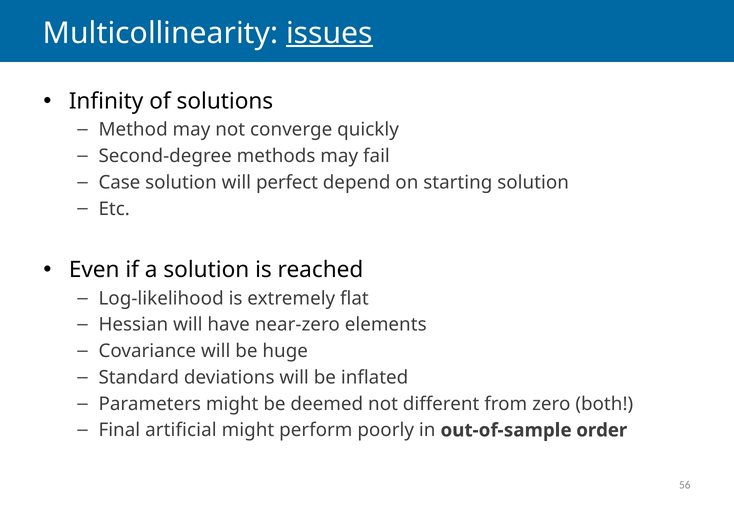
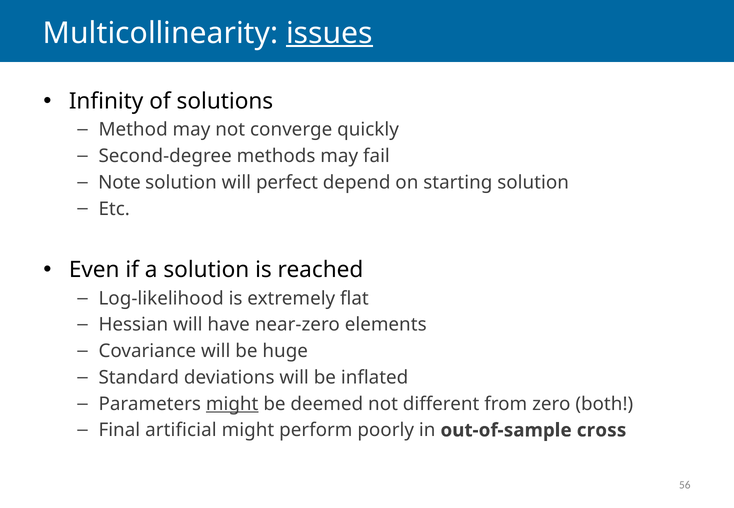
Case: Case -> Note (119, 182)
might underline: none -> present (232, 404)
order: order -> cross (602, 430)
